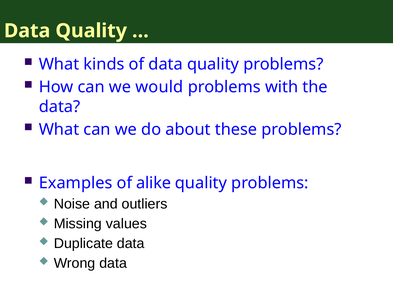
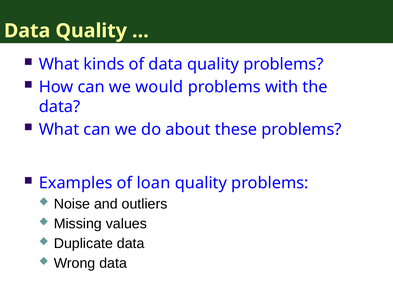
alike: alike -> loan (153, 183)
